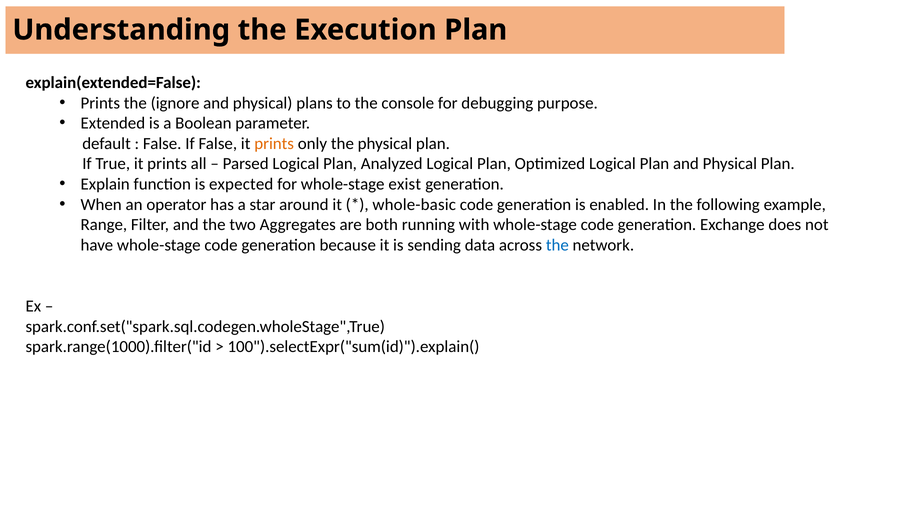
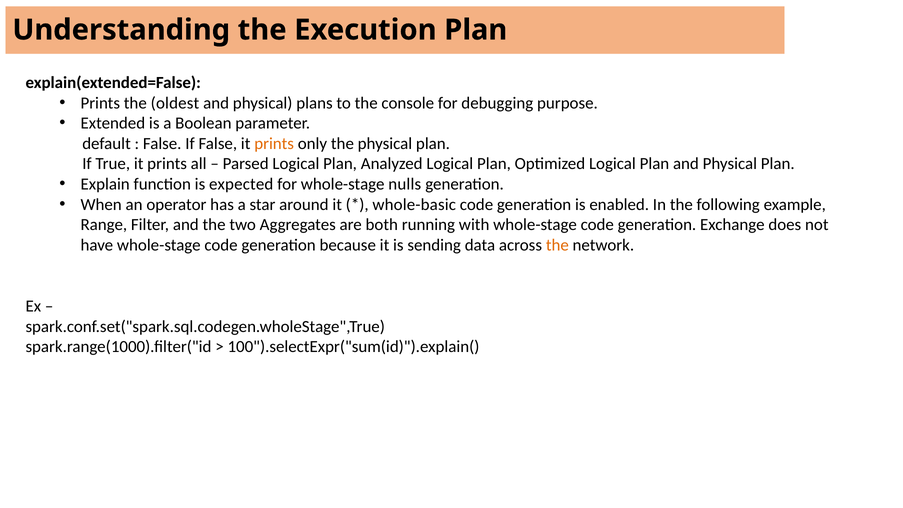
ignore: ignore -> oldest (175, 103)
exist: exist -> nulls (405, 184)
the colour: blue -> orange (557, 245)
